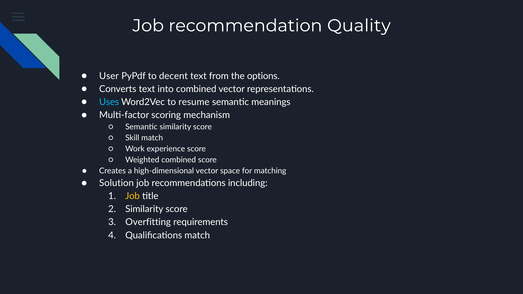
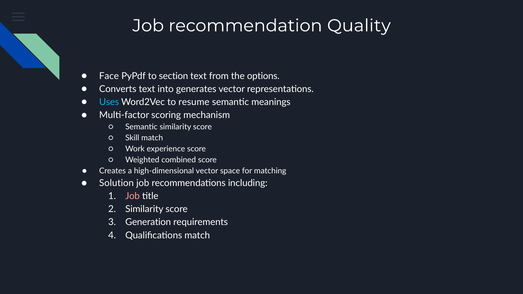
User: User -> Face (109, 76)
decent: decent -> section (174, 76)
into combined: combined -> generates (196, 89)
Job colour: yellow -> pink (133, 196)
Overfitting: Overfitting -> Generation (148, 222)
